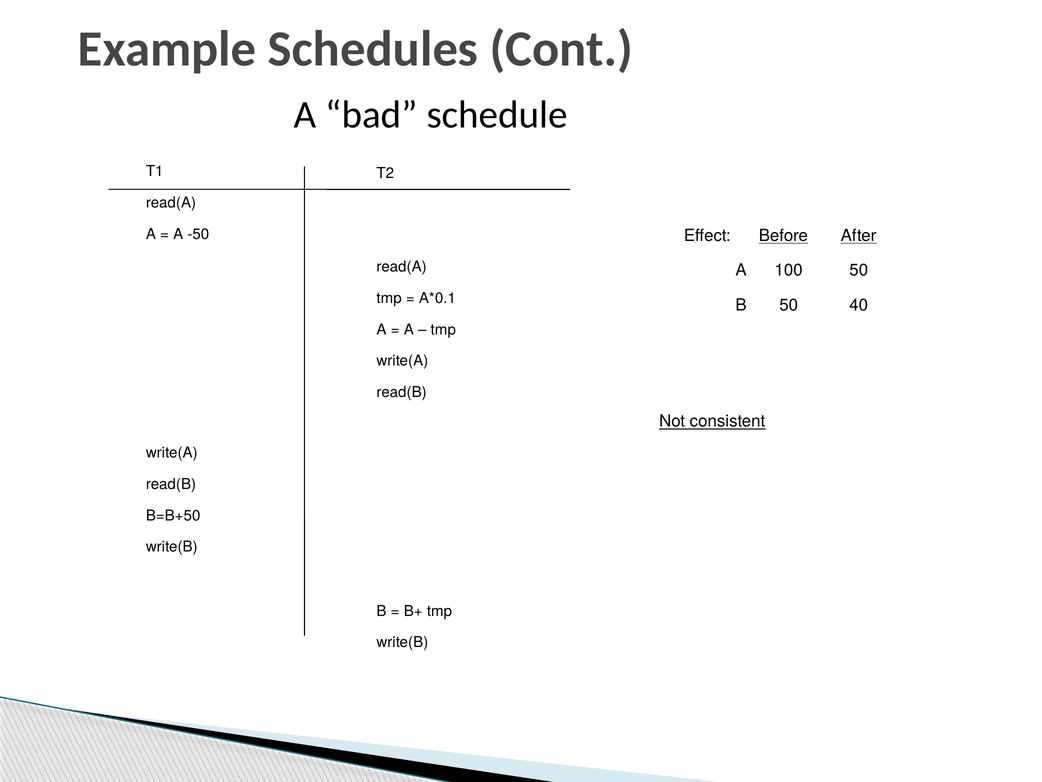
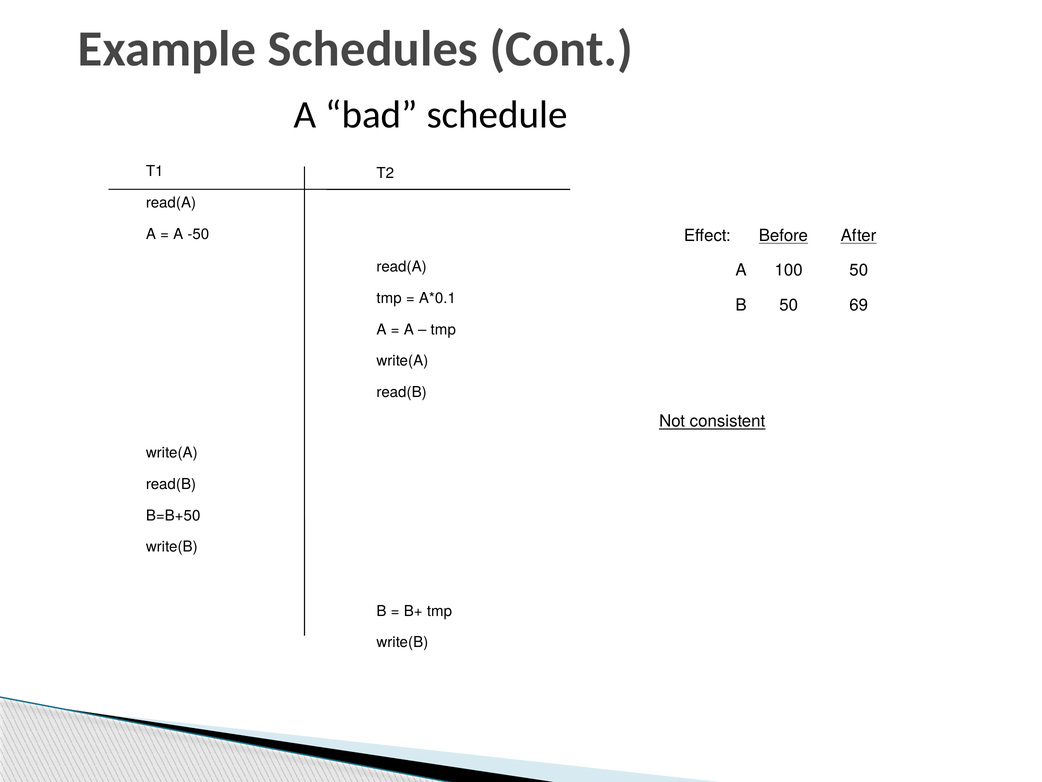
40: 40 -> 69 (859, 305)
